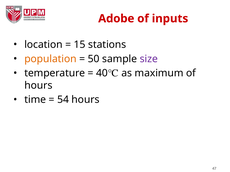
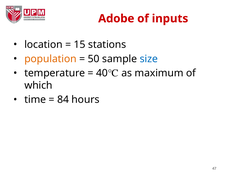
size colour: purple -> blue (149, 59)
hours: hours -> which (38, 86)
54: 54 -> 84 (63, 100)
